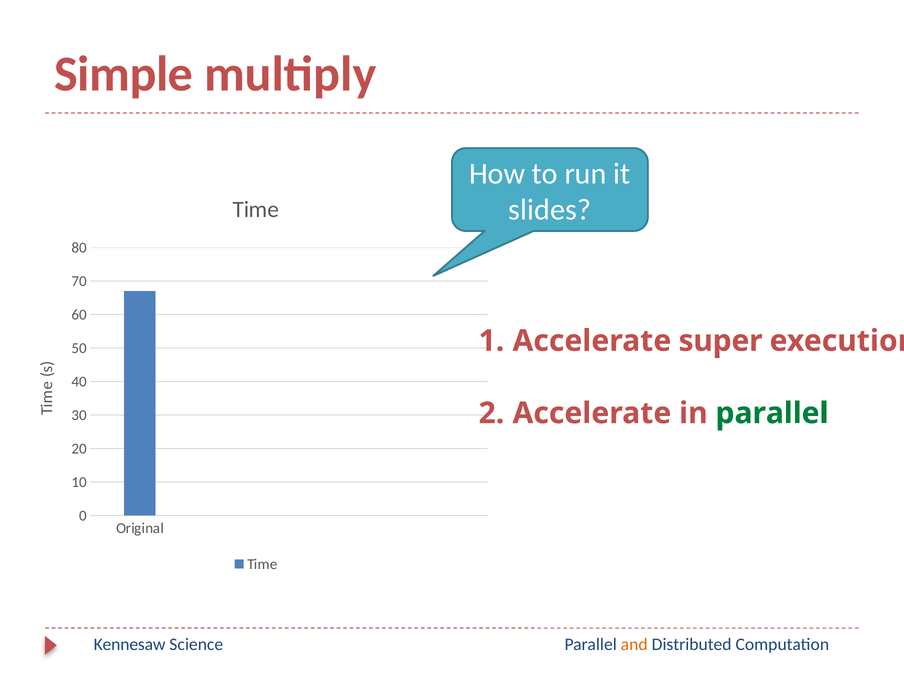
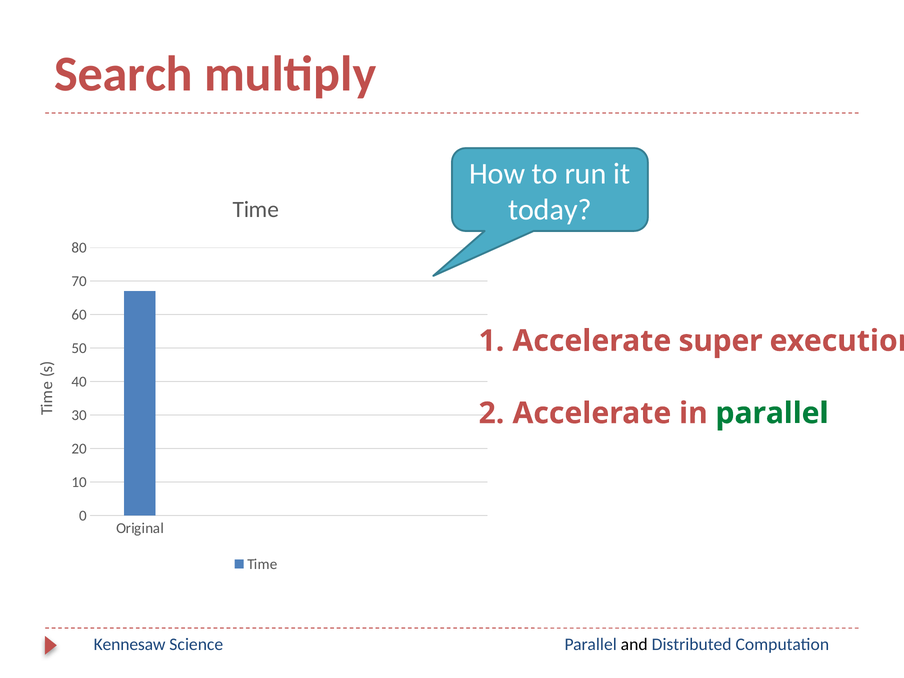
Simple: Simple -> Search (123, 74)
slides: slides -> today (550, 210)
and colour: orange -> black (634, 645)
